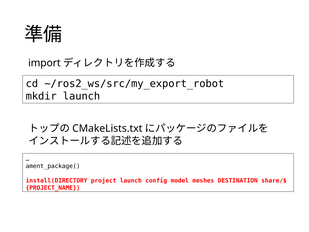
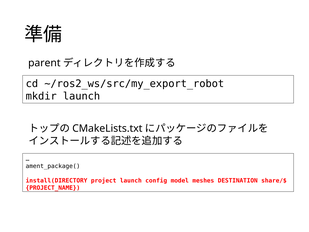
import: import -> parent (44, 63)
